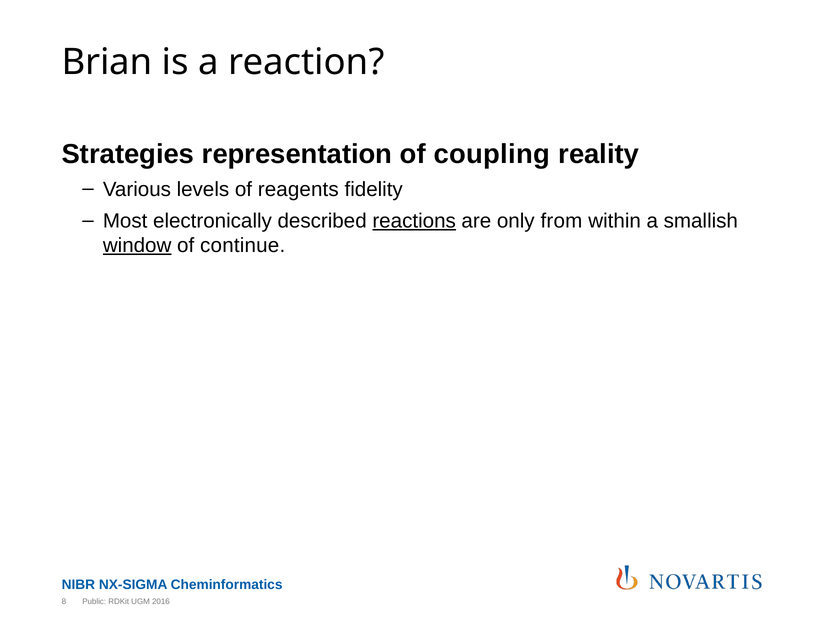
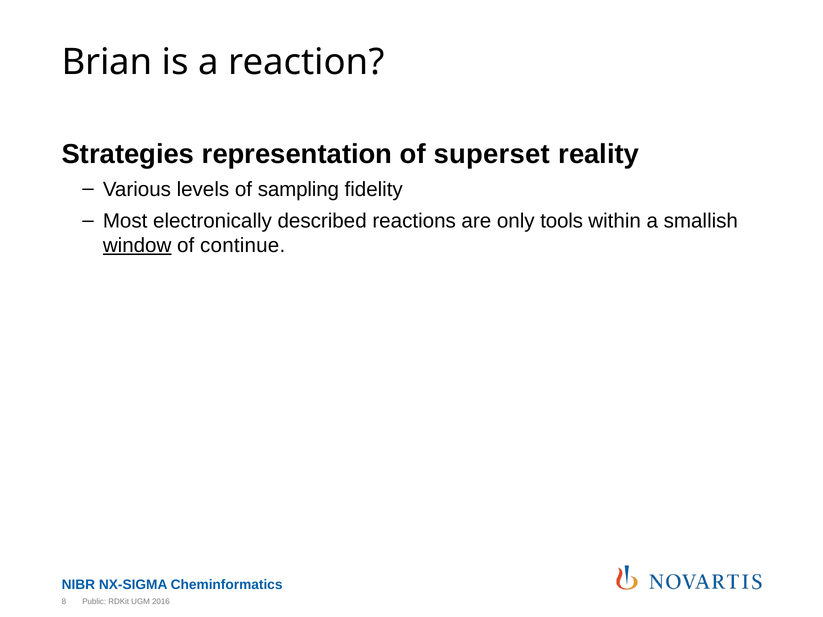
coupling: coupling -> superset (492, 154)
reagents: reagents -> sampling (298, 189)
reactions underline: present -> none (414, 221)
from: from -> tools (562, 221)
